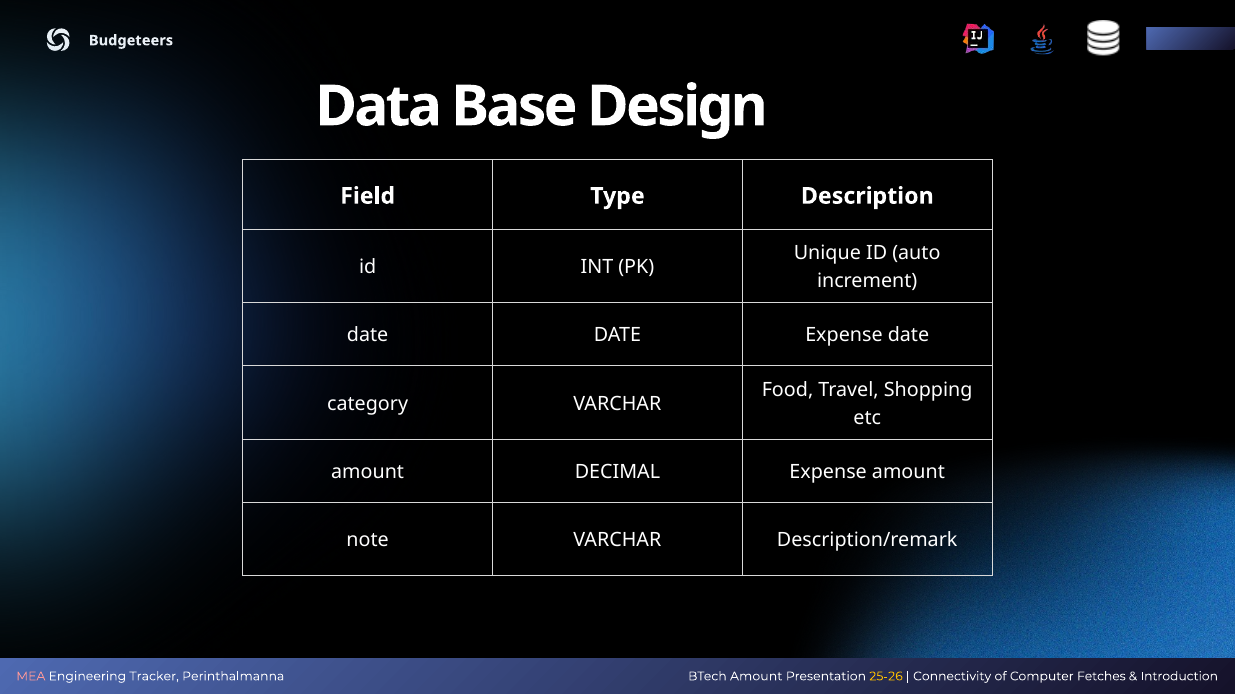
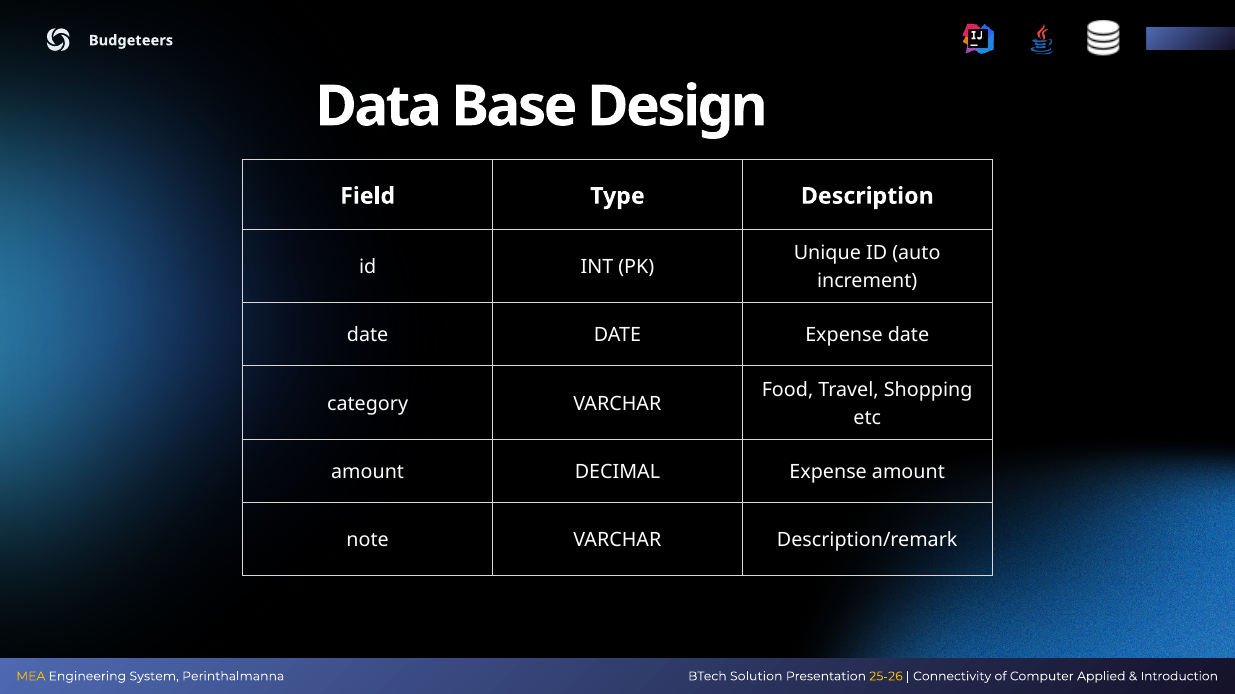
MEA colour: pink -> yellow (31, 677)
Tracker: Tracker -> System (154, 677)
BTech Amount: Amount -> Solution (756, 677)
Fetches: Fetches -> Applied (1101, 677)
